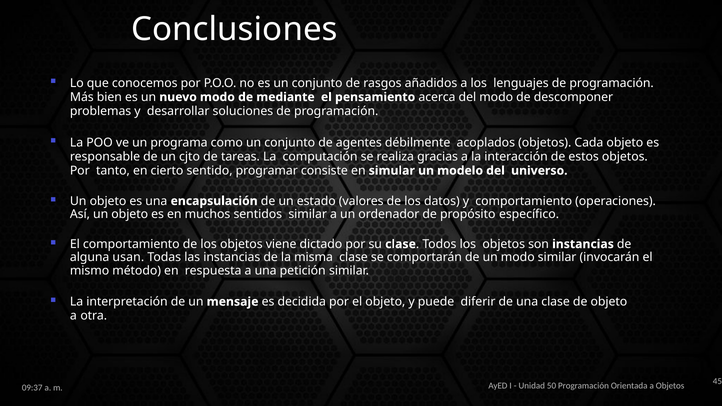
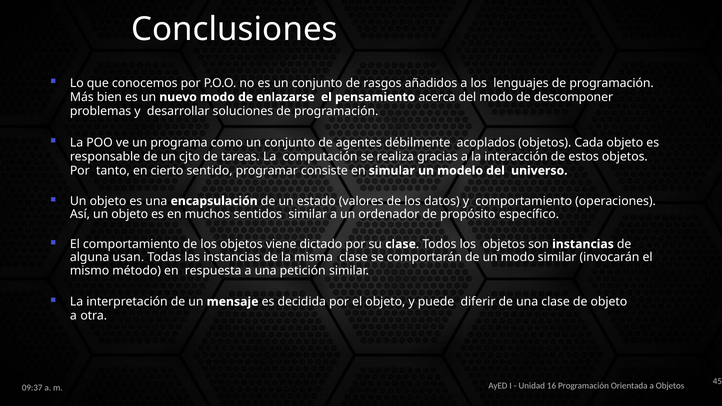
mediante: mediante -> enlazarse (285, 97)
50: 50 -> 16 (552, 386)
